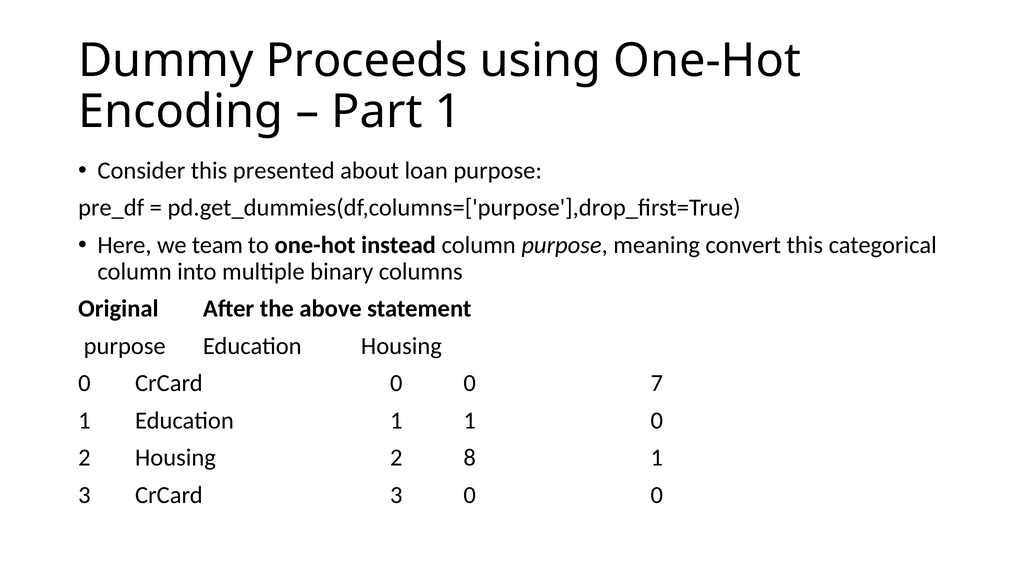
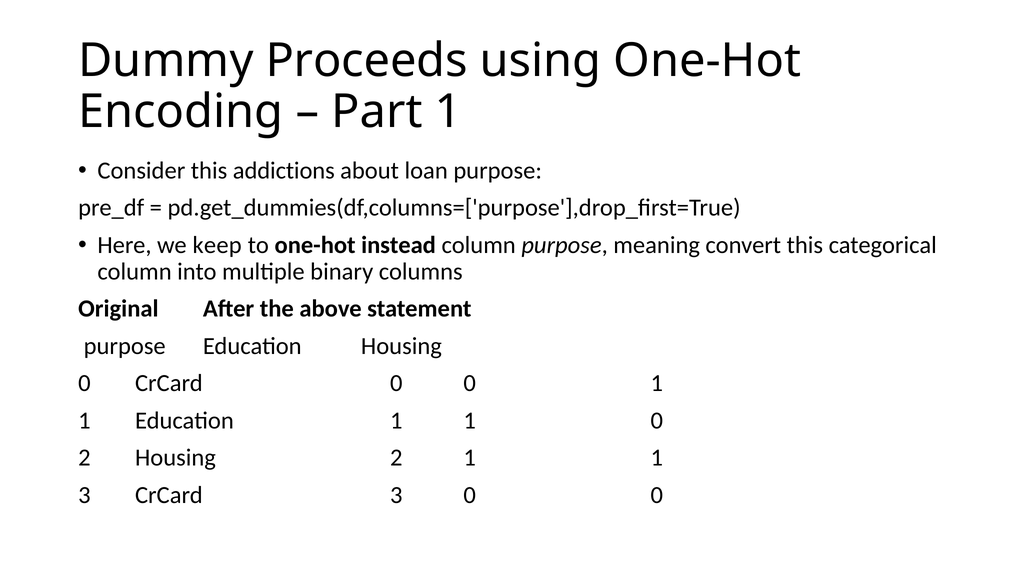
presented: presented -> addictions (284, 171)
team: team -> keep (217, 245)
0 7: 7 -> 1 (657, 383)
2 8: 8 -> 1 (470, 458)
